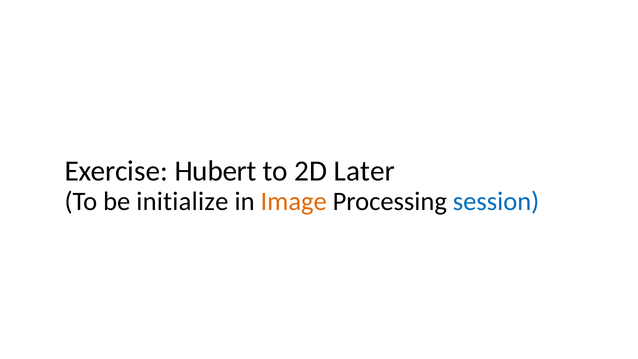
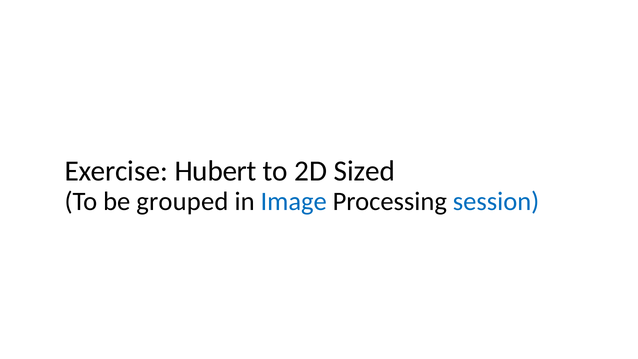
Later: Later -> Sized (364, 171)
initialize: initialize -> grouped (182, 201)
Image colour: orange -> blue (294, 201)
